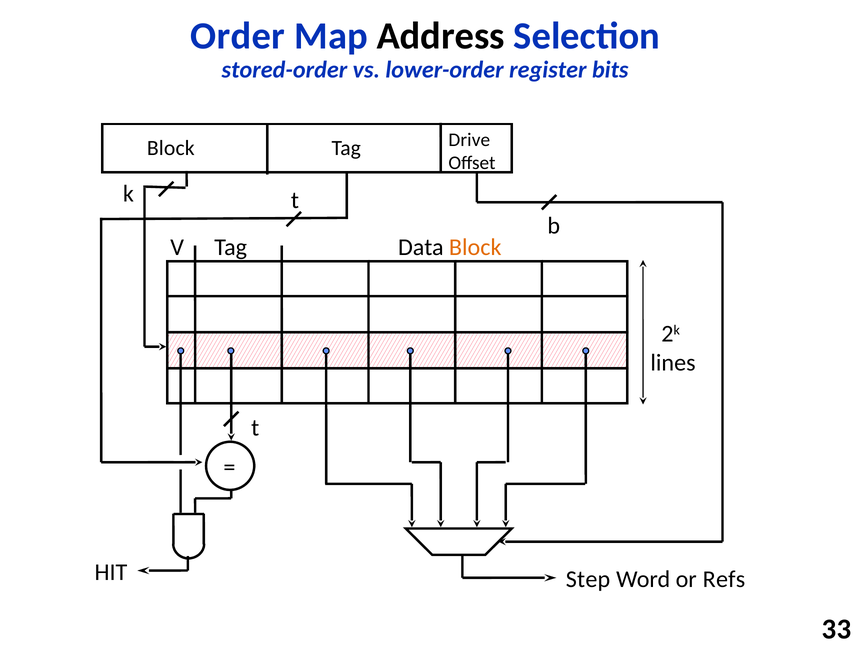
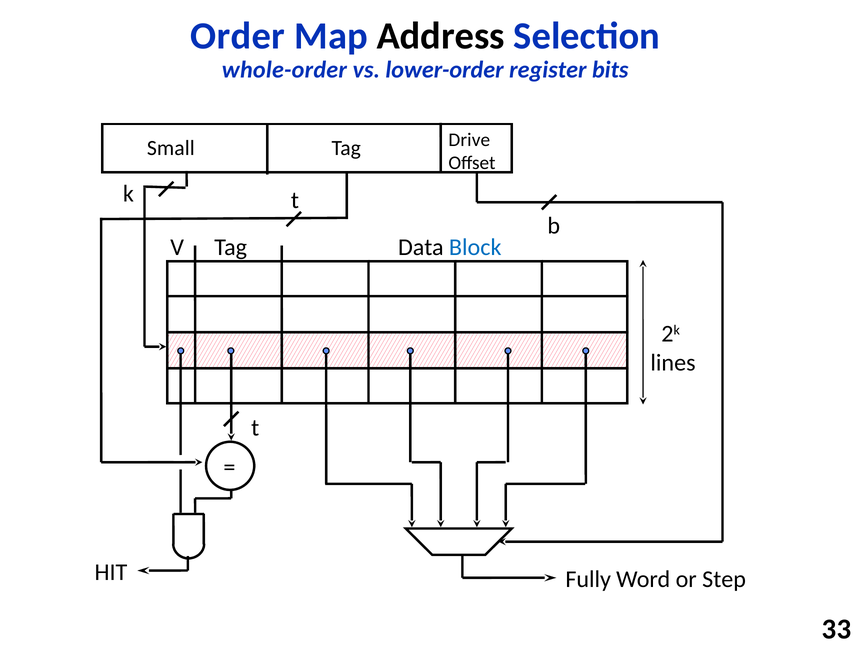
stored-order: stored-order -> whole-order (284, 70)
Block: Block -> Small (171, 148)
Block colour: orange -> blue (475, 247)
Step: Step -> Fully (588, 580)
Refs: Refs -> Step (724, 580)
